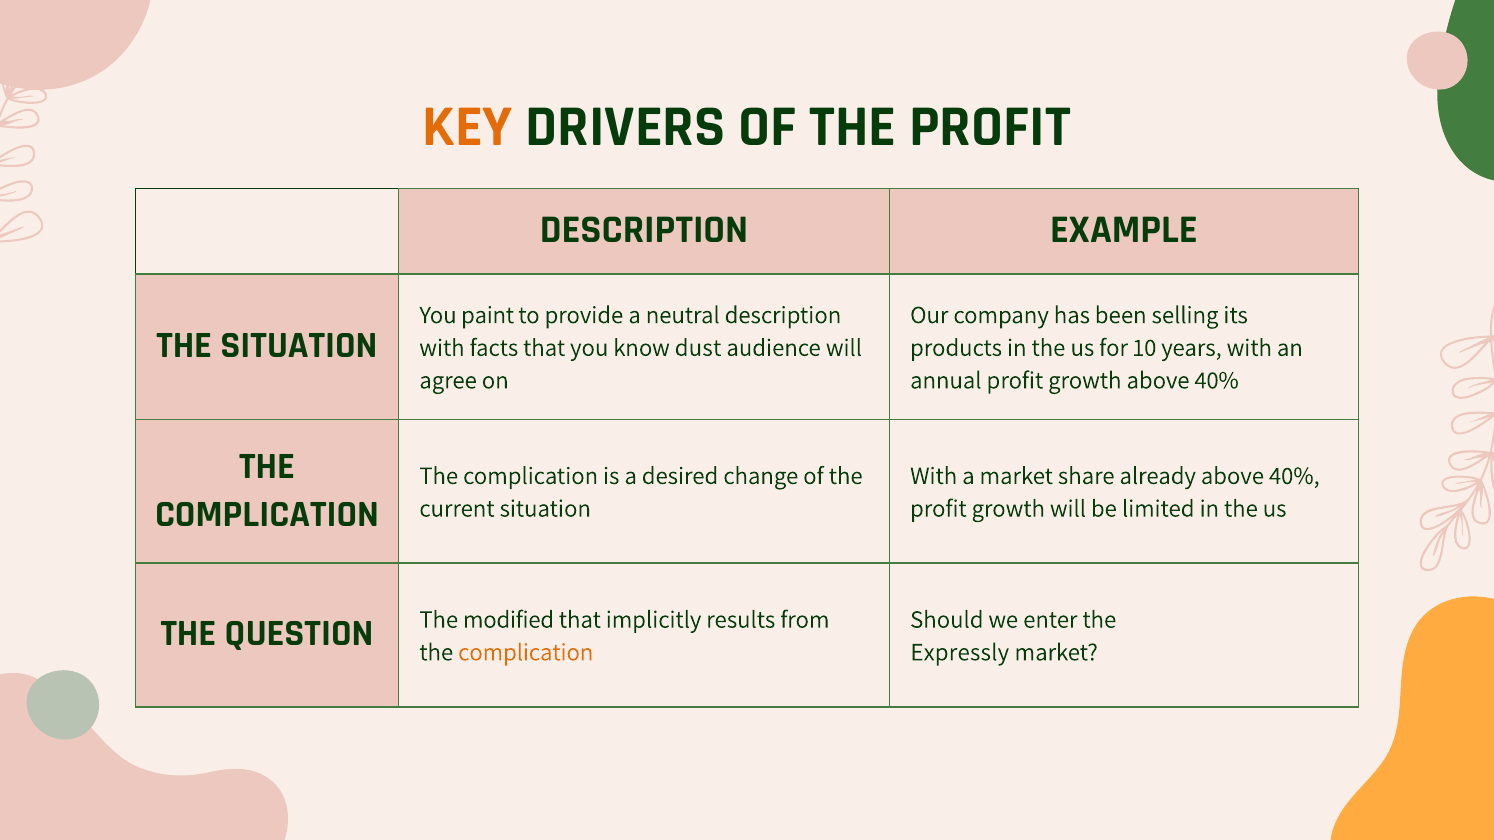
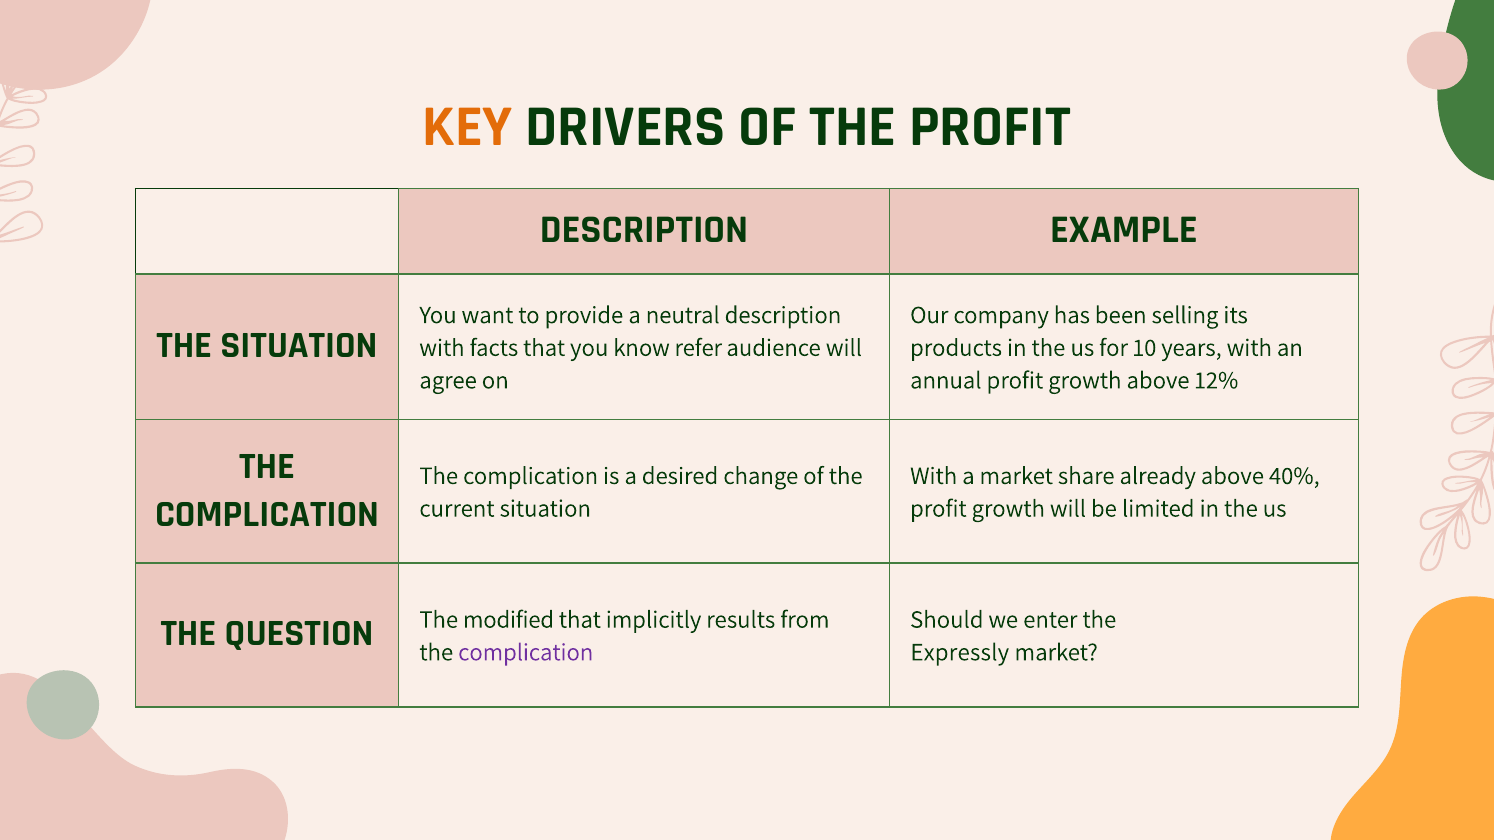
paint: paint -> want (487, 315)
dust: dust -> refer (698, 348)
growth above 40%: 40% -> 12% (1216, 380)
complication colour: orange -> purple (526, 652)
